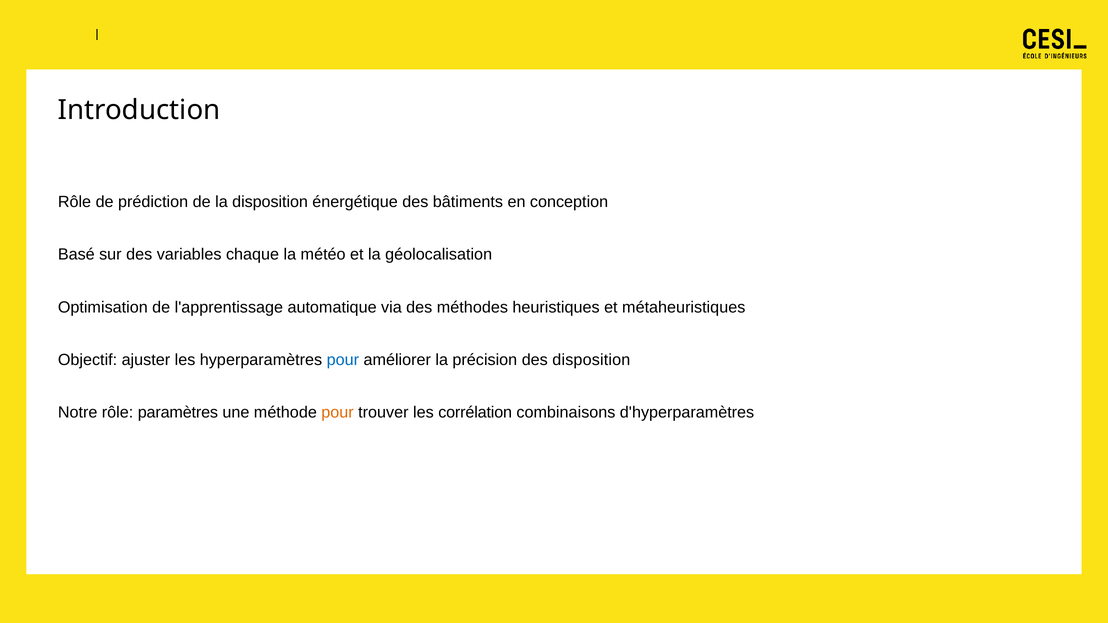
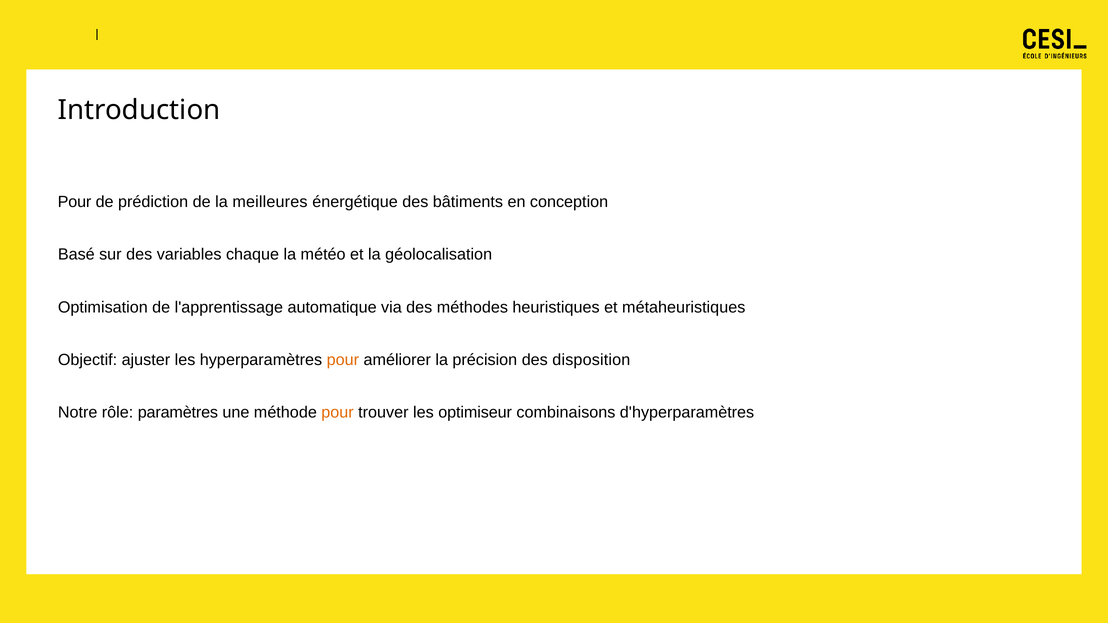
Rôle: Rôle -> Pour (75, 202)
la disposition: disposition -> meilleures (270, 202)
pour colour: blue -> orange (343, 360)
corrélation: corrélation -> optimiseur (475, 413)
